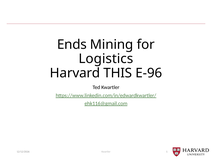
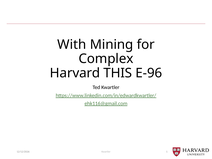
Ends: Ends -> With (72, 44)
Logistics: Logistics -> Complex (106, 59)
